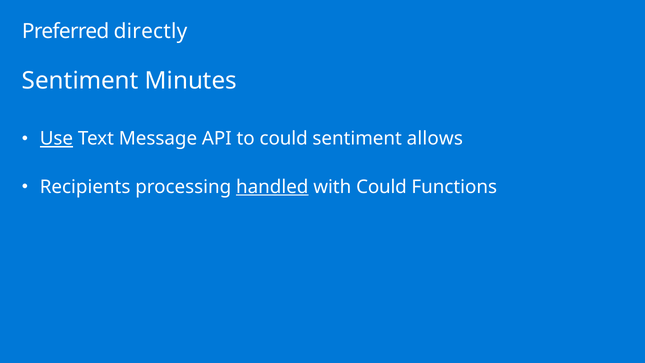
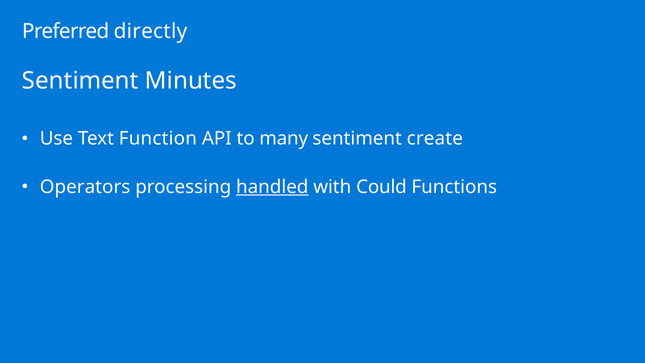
Use underline: present -> none (56, 139)
Message: Message -> Function (158, 139)
to could: could -> many (284, 139)
allows: allows -> create (435, 139)
Recipients: Recipients -> Operators (85, 187)
